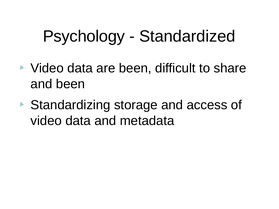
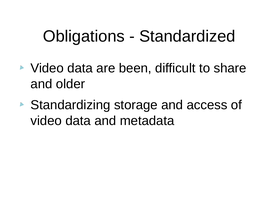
Psychology: Psychology -> Obligations (84, 36)
and been: been -> older (70, 84)
